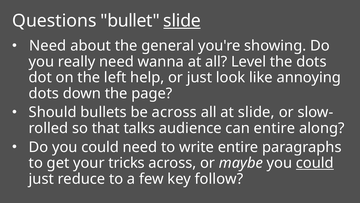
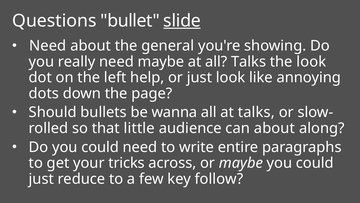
need wanna: wanna -> maybe (161, 61)
all Level: Level -> Talks (249, 61)
the dots: dots -> look (311, 61)
be across: across -> wanna (174, 112)
at slide: slide -> talks (256, 112)
talks: talks -> little (139, 128)
can entire: entire -> about (274, 128)
could underline: present -> none (315, 163)
